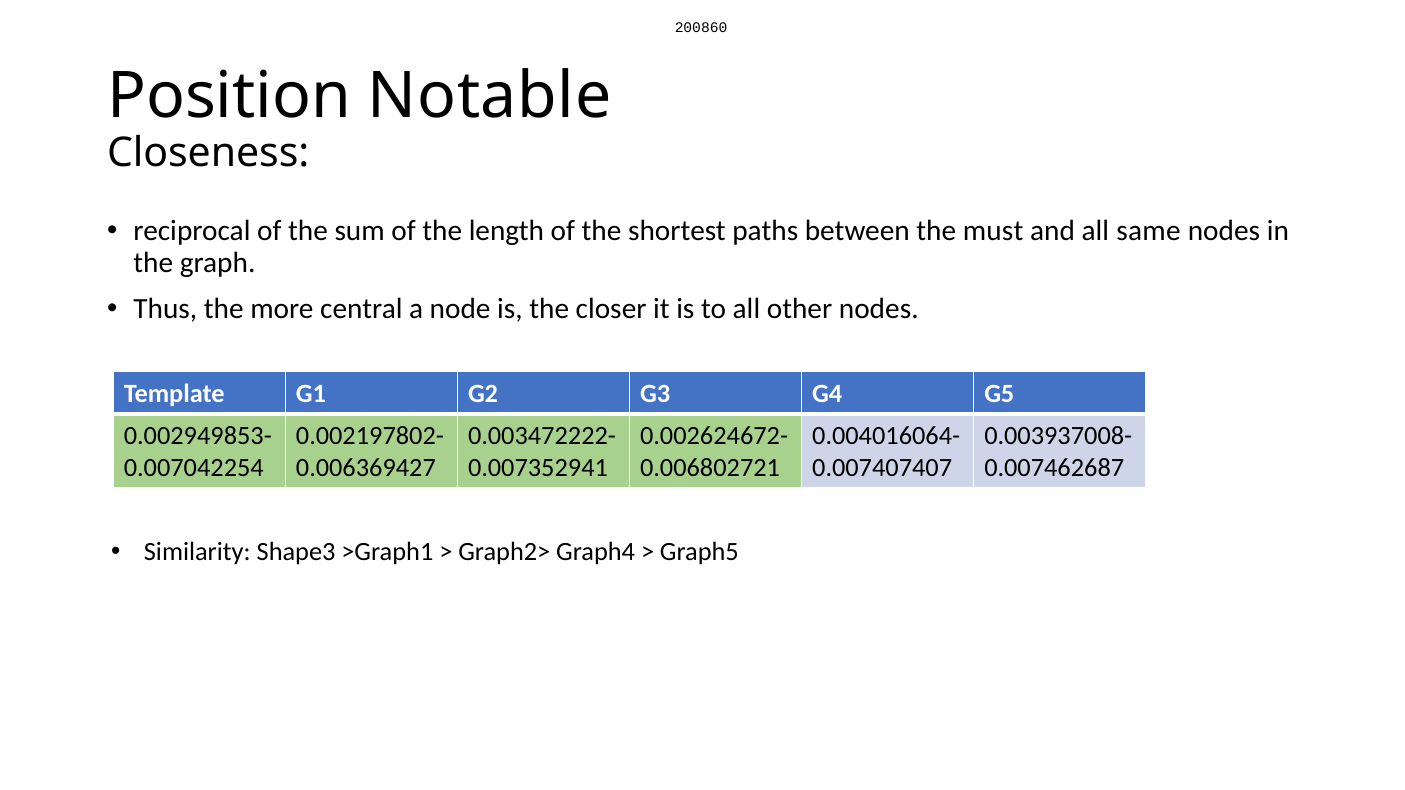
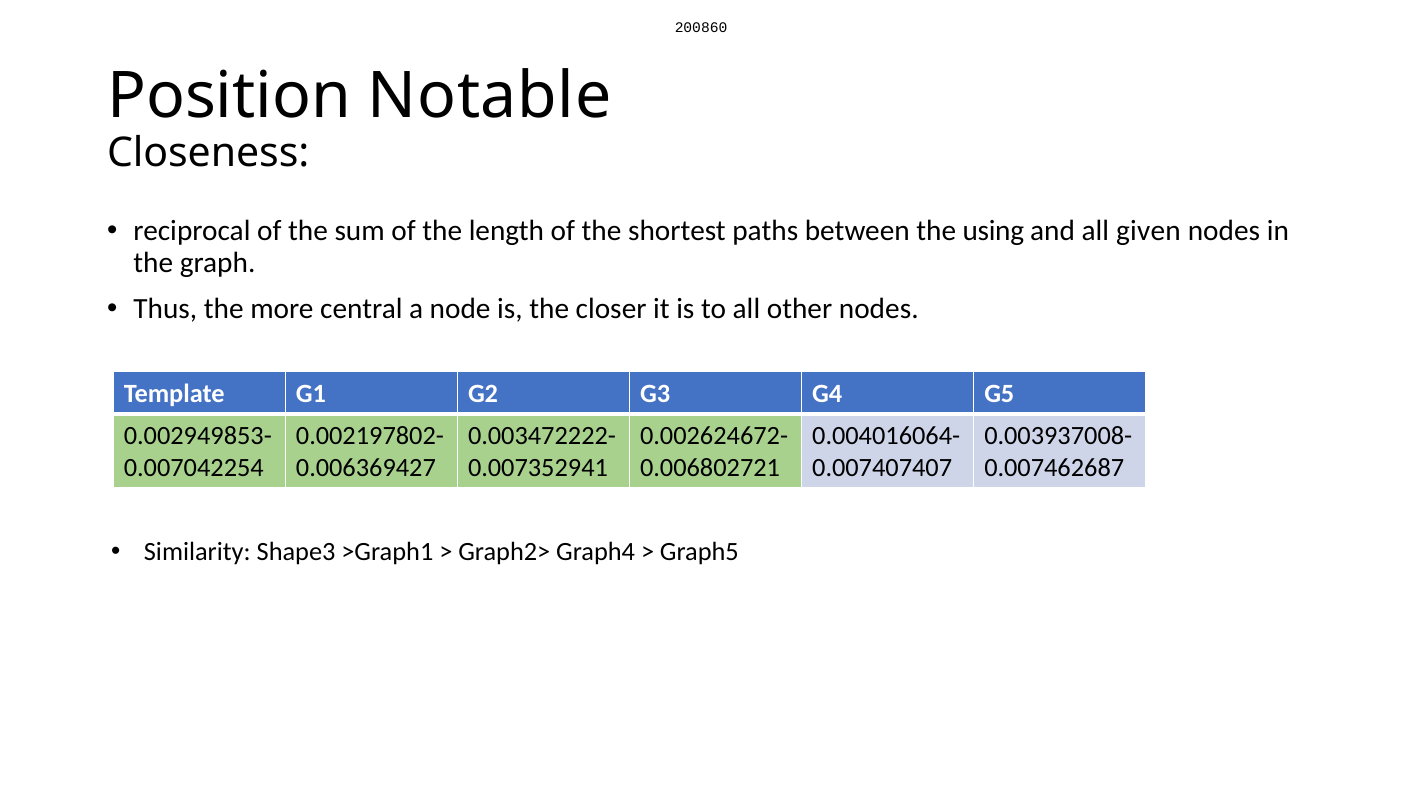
must: must -> using (993, 231)
same: same -> given (1148, 231)
